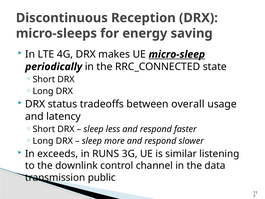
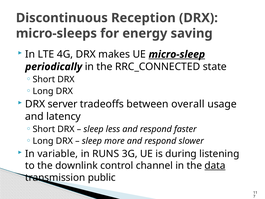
status: status -> server (63, 104)
exceeds: exceeds -> variable (58, 154)
similar: similar -> during (181, 154)
data underline: none -> present (215, 165)
